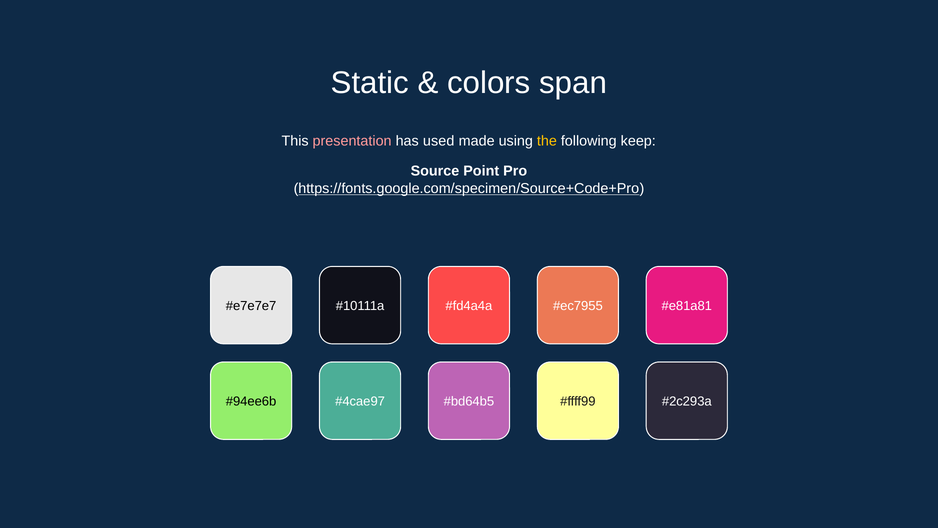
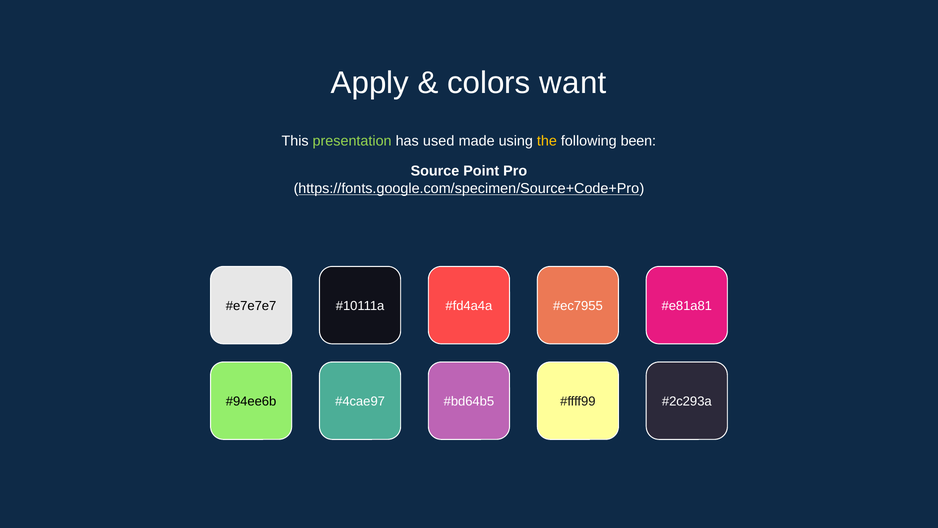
Static: Static -> Apply (370, 83)
span: span -> want (573, 83)
presentation colour: pink -> light green (352, 141)
keep: keep -> been (638, 141)
